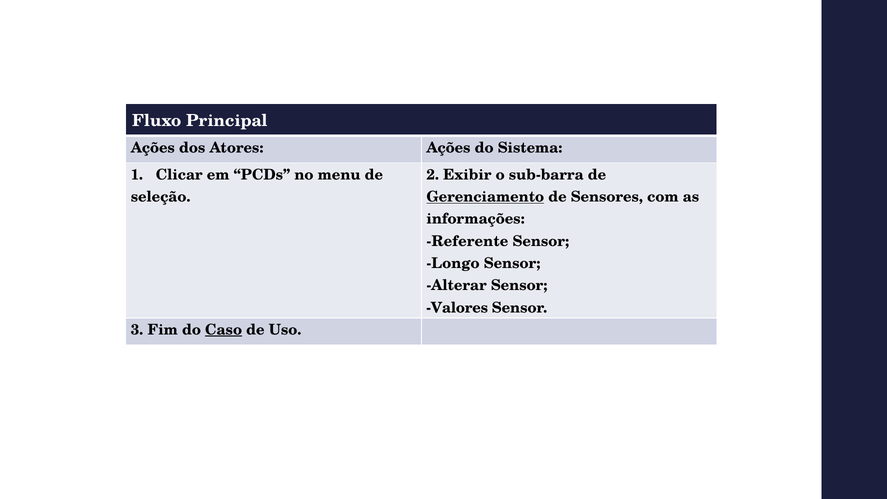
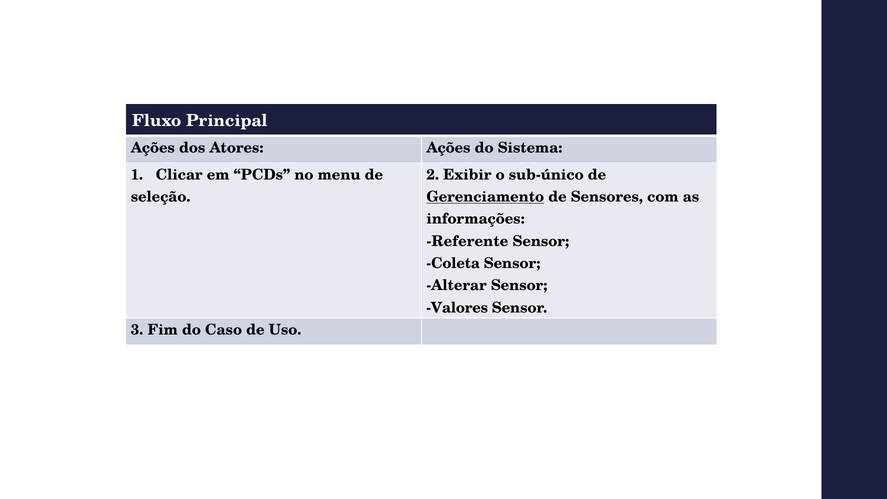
sub-barra: sub-barra -> sub-único (546, 175)
Longo: Longo -> Coleta (453, 263)
Caso underline: present -> none (224, 330)
